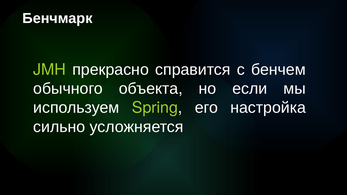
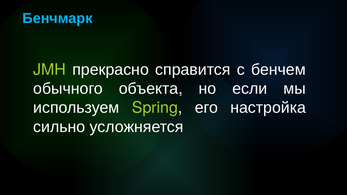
Бенчмарк colour: white -> light blue (57, 18)
